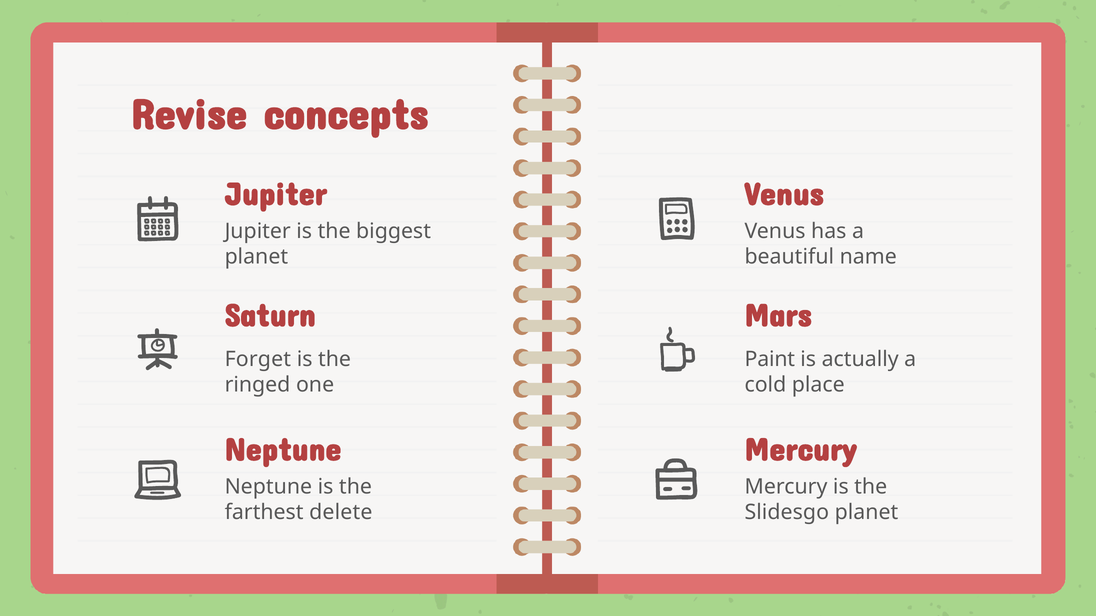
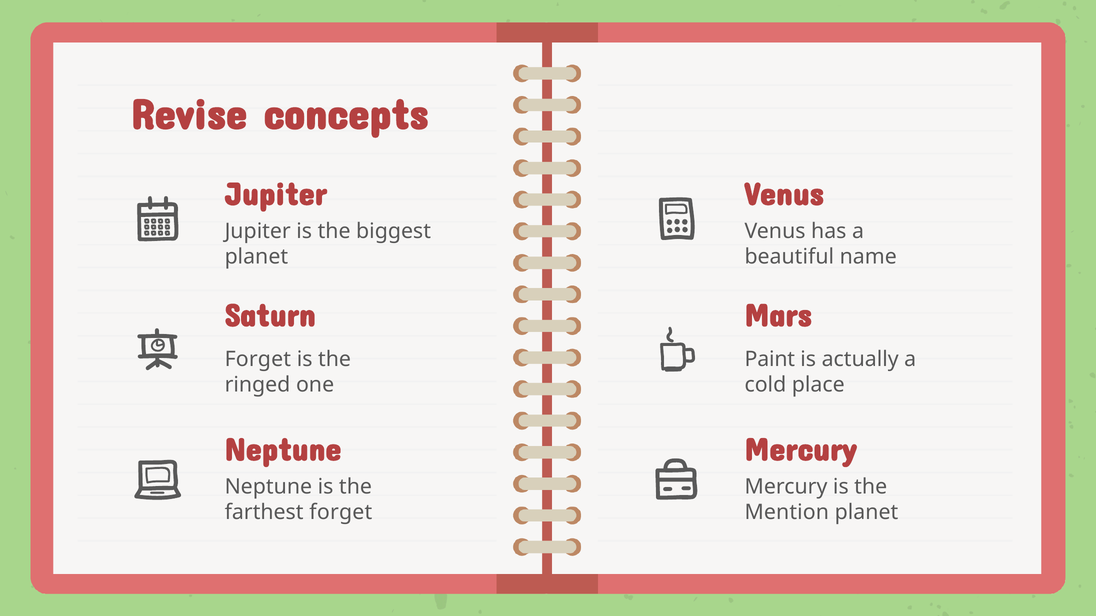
farthest delete: delete -> forget (341, 513)
Slidesgo: Slidesgo -> Mention (787, 513)
